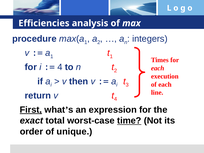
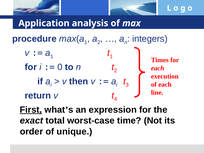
Efficiencies: Efficiencies -> Application (44, 23)
4: 4 -> 0 (60, 67)
time underline: present -> none (129, 121)
